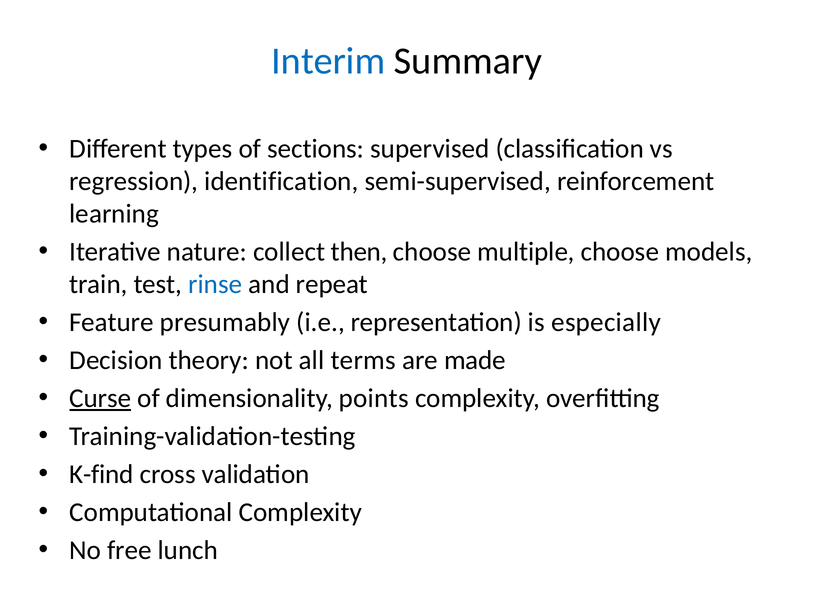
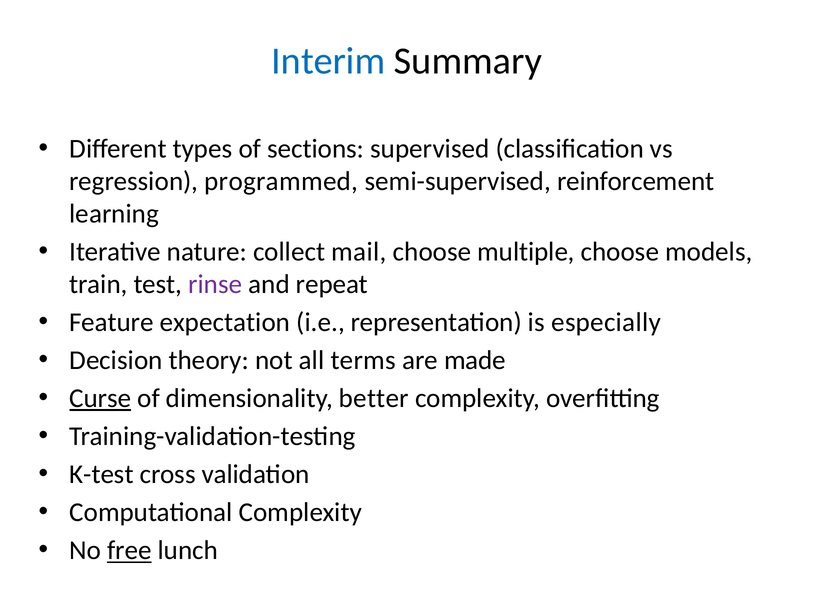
identification: identification -> programmed (281, 181)
then: then -> mail (359, 252)
rinse colour: blue -> purple (215, 284)
presumably: presumably -> expectation (225, 322)
points: points -> better (374, 398)
K-find: K-find -> K-test (101, 474)
free underline: none -> present (129, 550)
